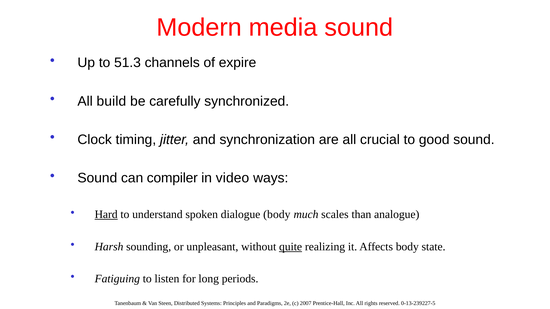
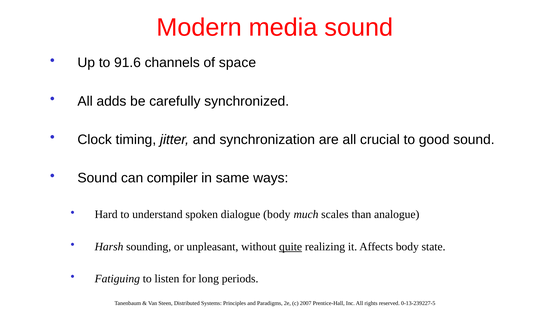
51.3: 51.3 -> 91.6 (127, 63)
expire: expire -> space (237, 63)
build: build -> adds (111, 101)
video: video -> same (233, 178)
Hard underline: present -> none (106, 215)
